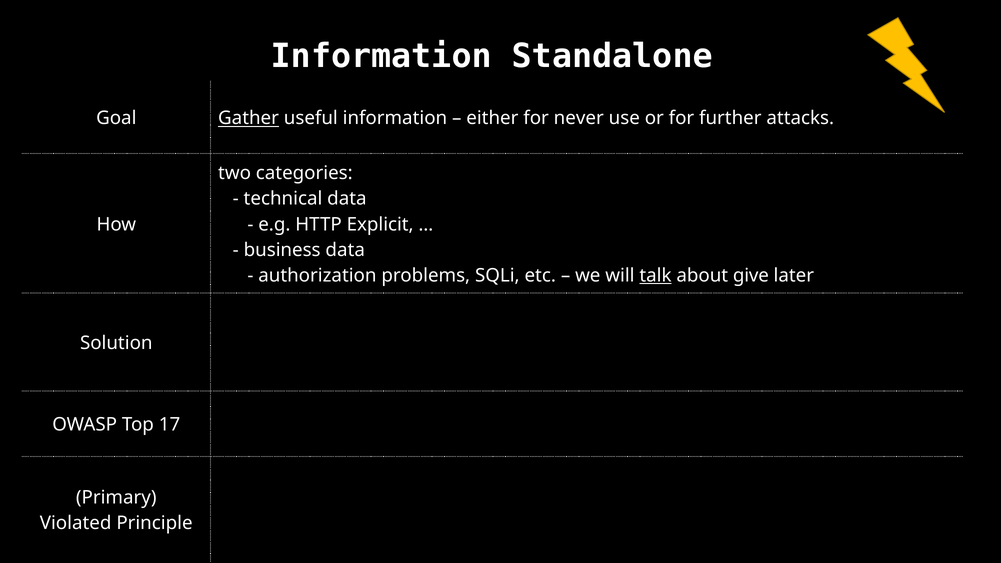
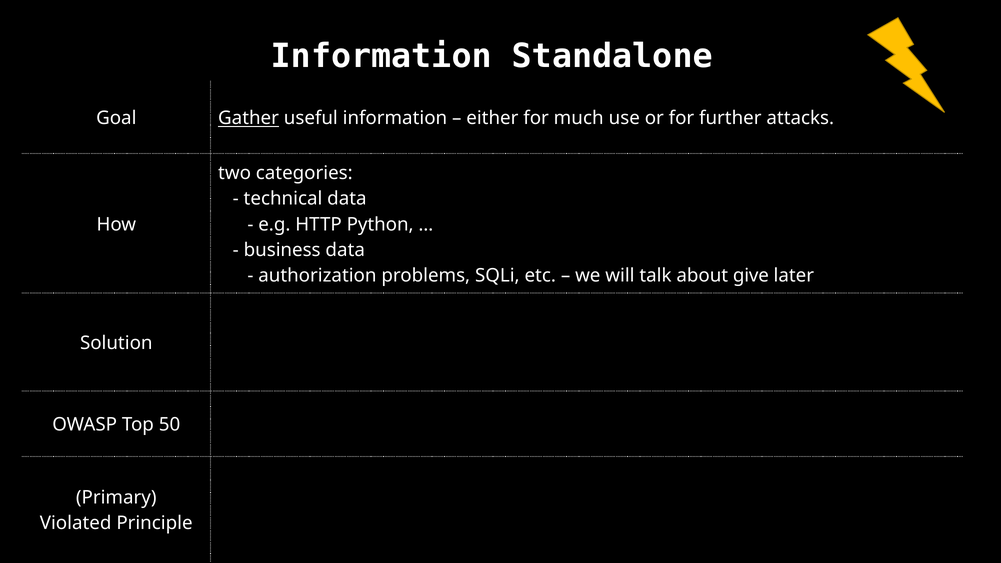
never: never -> much (579, 118)
Explicit: Explicit -> Python (380, 224)
talk underline: present -> none (655, 275)
17: 17 -> 50 (170, 425)
